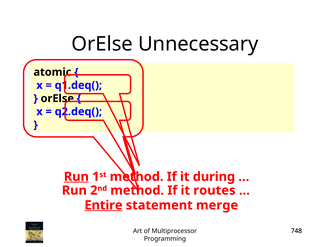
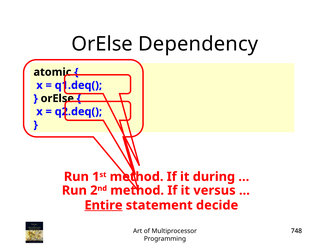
Unnecessary: Unnecessary -> Dependency (198, 44)
Run underline: present -> none (76, 177)
routes: routes -> versus (214, 191)
merge: merge -> decide (217, 206)
